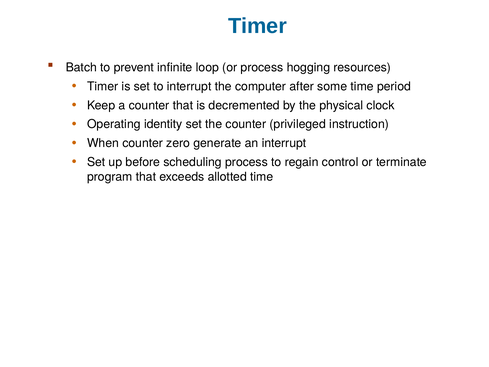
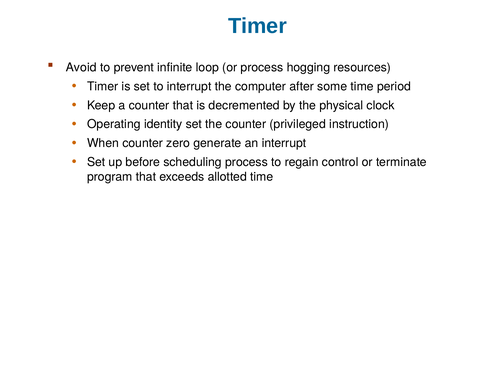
Batch: Batch -> Avoid (81, 67)
